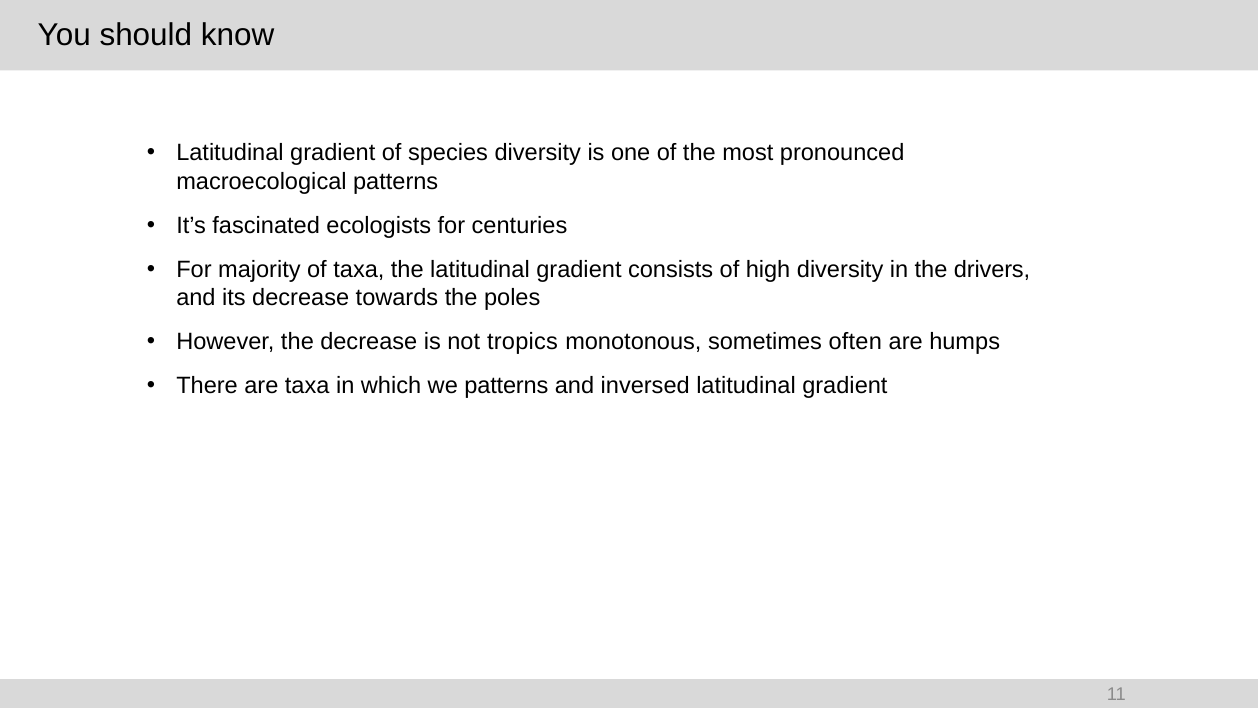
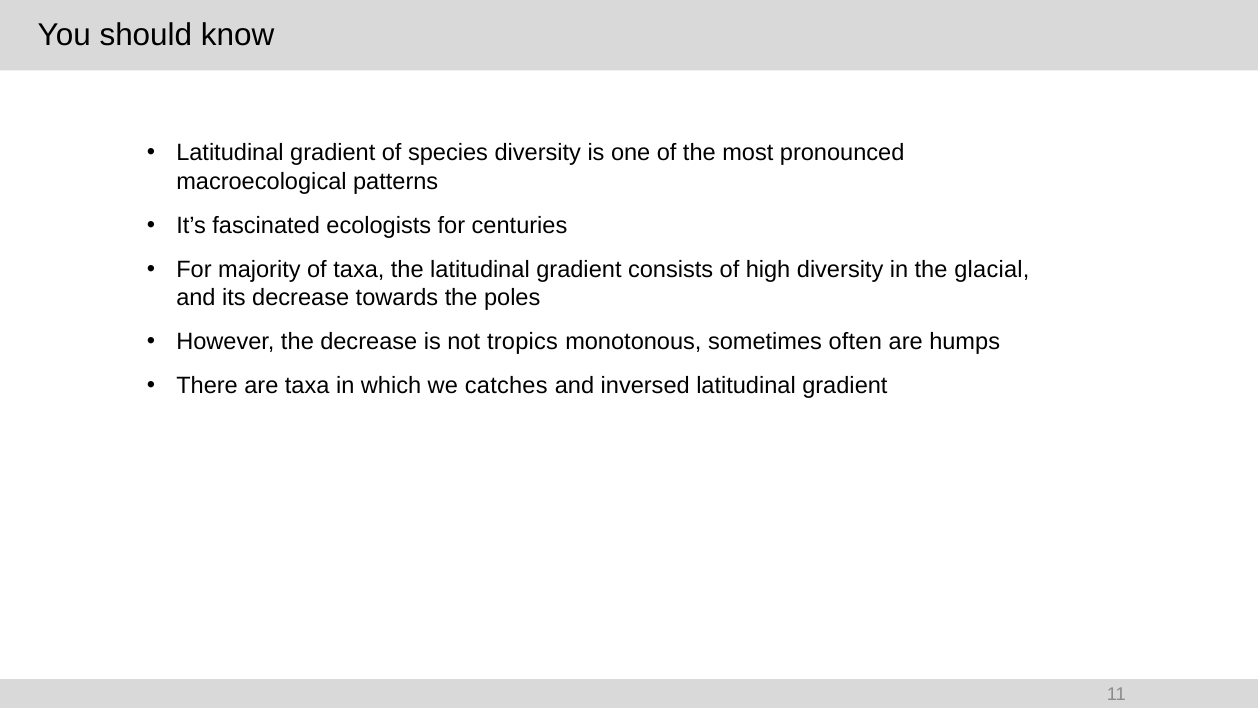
drivers: drivers -> glacial (992, 269)
we patterns: patterns -> catches (506, 386)
